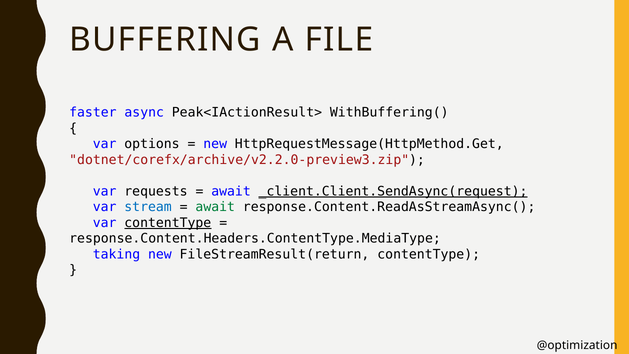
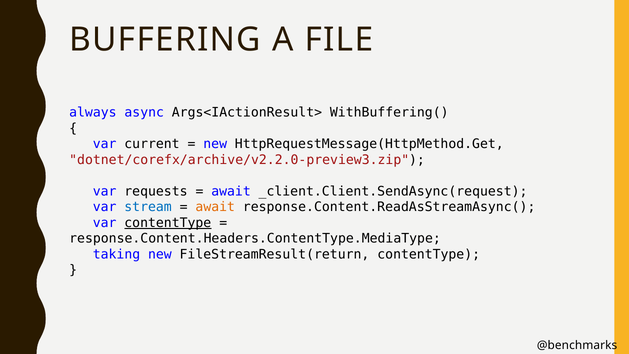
faster: faster -> always (93, 113)
Peak<IActionResult>: Peak<IActionResult> -> Args<IActionResult> (247, 113)
options: options -> current (152, 144)
_client.Client.SendAsync(request underline: present -> none (393, 191)
await colour: green -> orange (215, 207)
@optimization: @optimization -> @benchmarks (577, 345)
